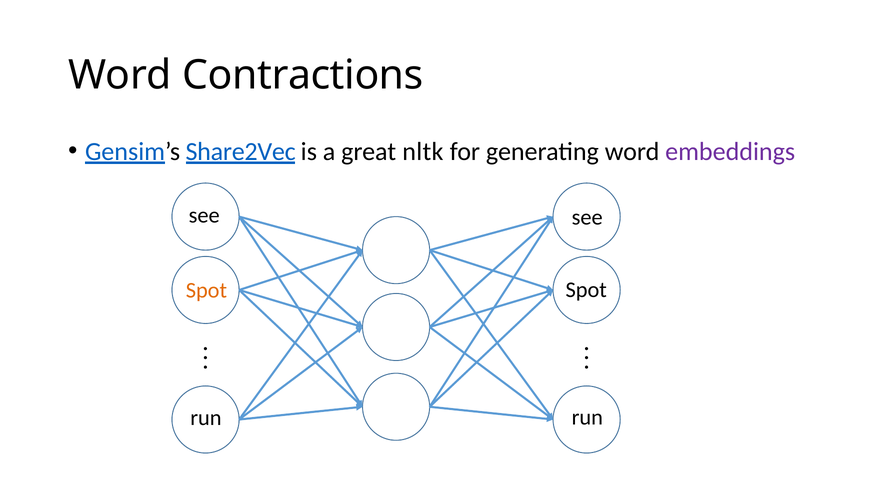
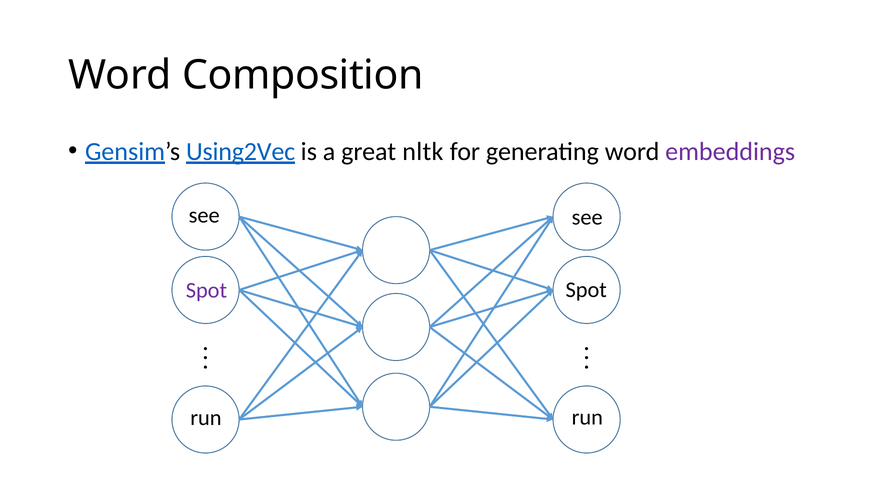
Contractions: Contractions -> Composition (303, 75)
Share2Vec: Share2Vec -> Using2Vec (241, 152)
Spot colour: orange -> purple (206, 290)
